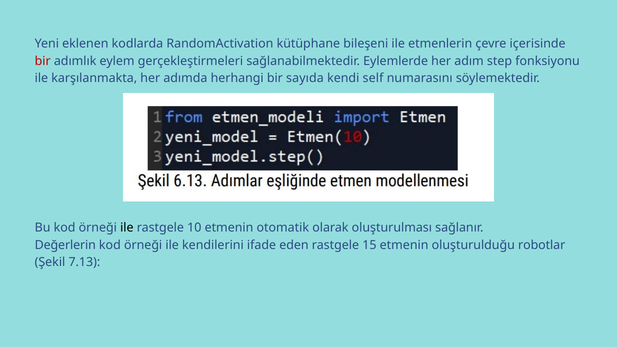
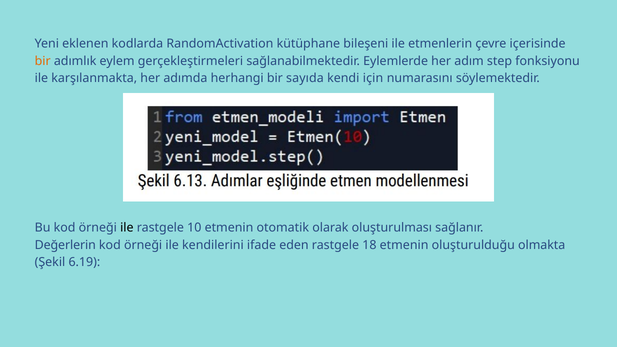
bir colour: red -> orange (43, 61)
self: self -> için (373, 78)
15: 15 -> 18 (369, 245)
robotlar: robotlar -> olmakta (542, 245)
7.13: 7.13 -> 6.19 (84, 262)
